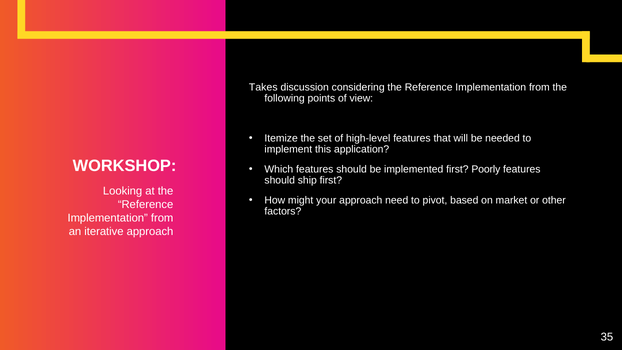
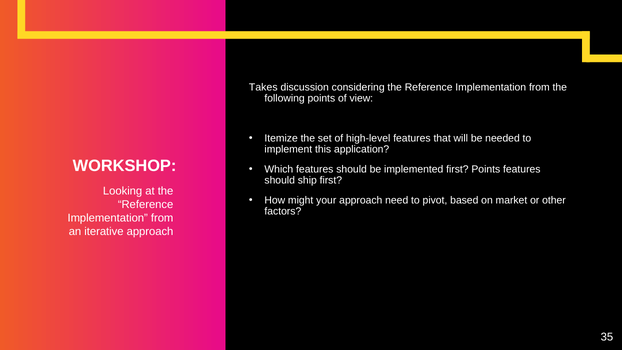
first Poorly: Poorly -> Points (486, 169)
